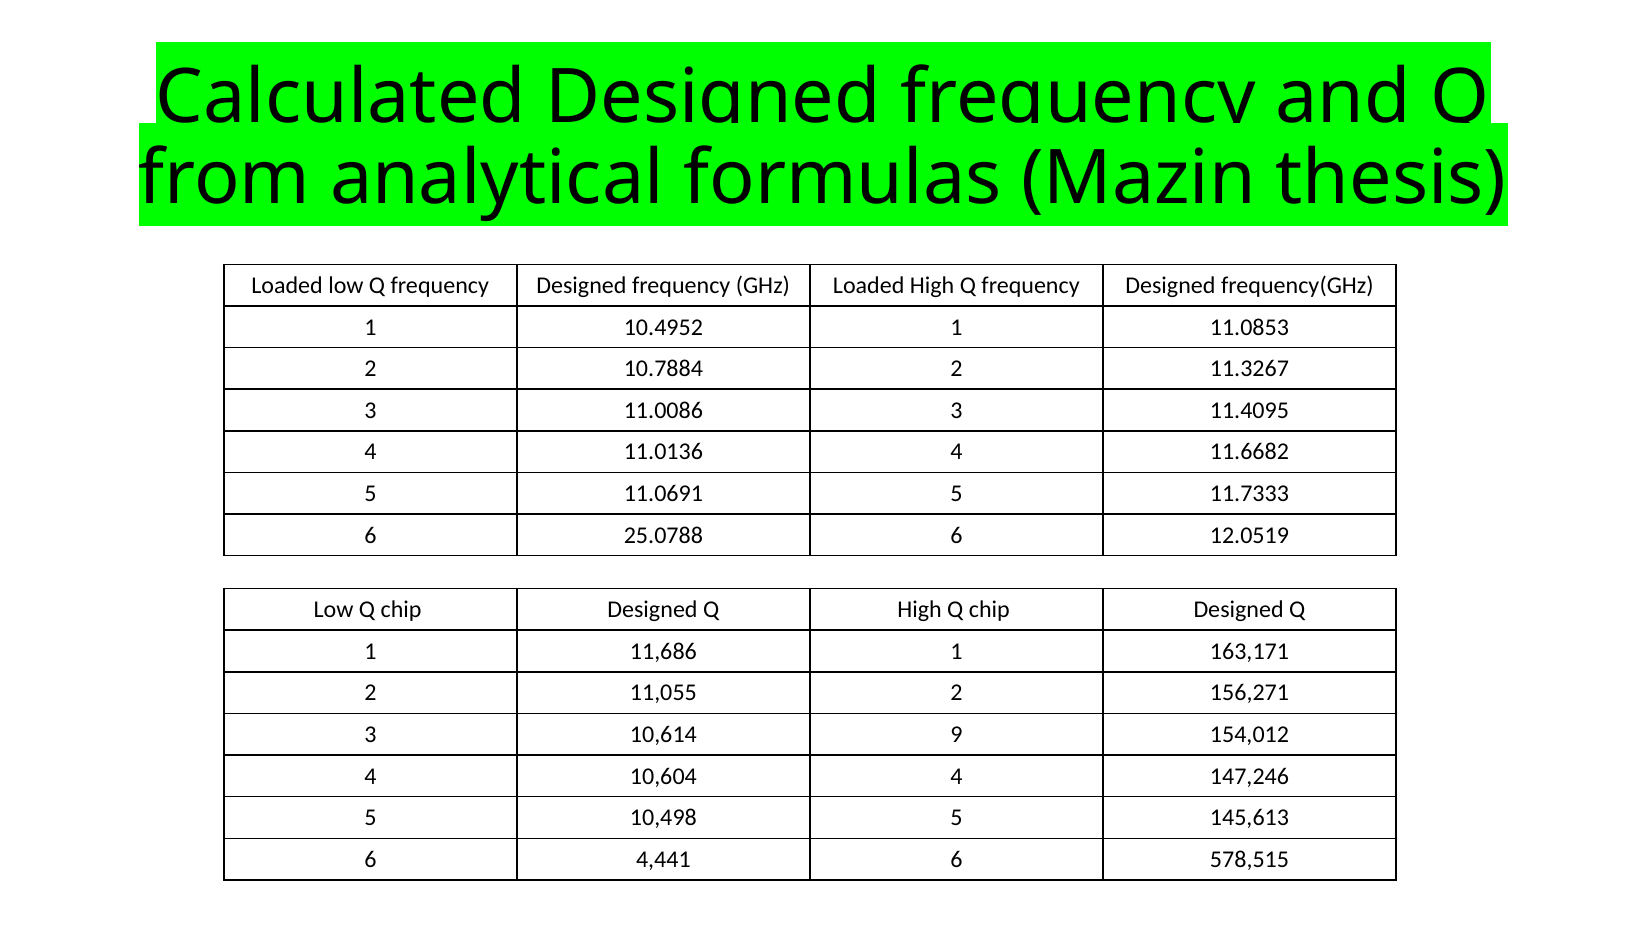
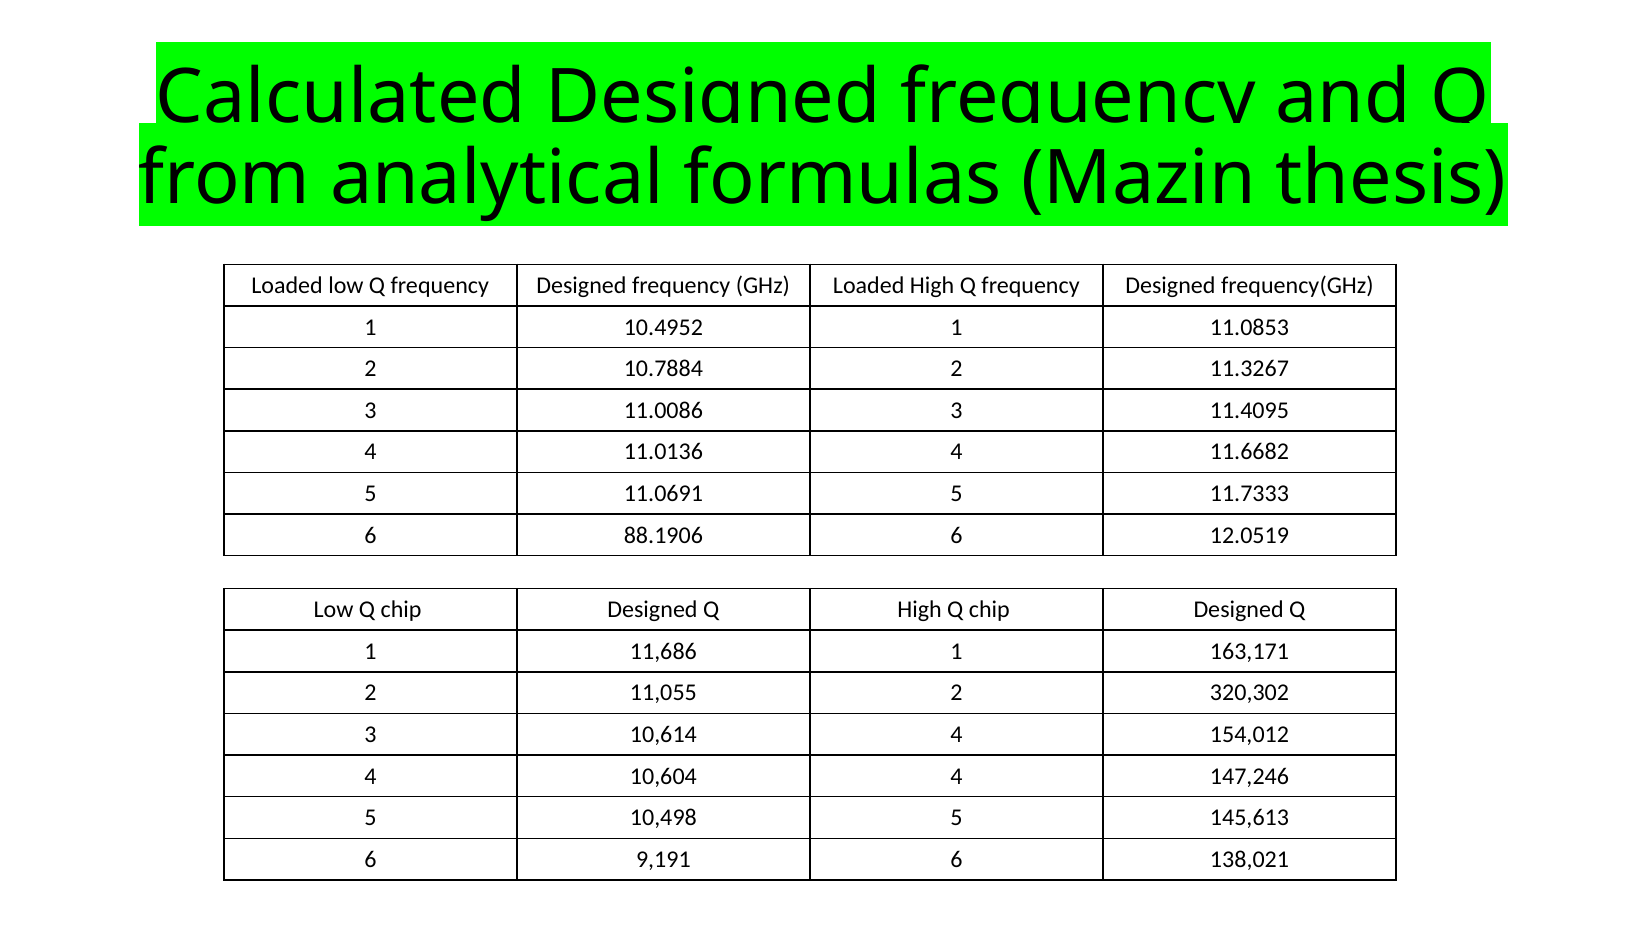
25.0788: 25.0788 -> 88.1906 (663, 535)
156,271: 156,271 -> 320,302 (1250, 693)
10,614 9: 9 -> 4 (956, 735)
4,441: 4,441 -> 9,191 (663, 860)
578,515: 578,515 -> 138,021 (1250, 860)
